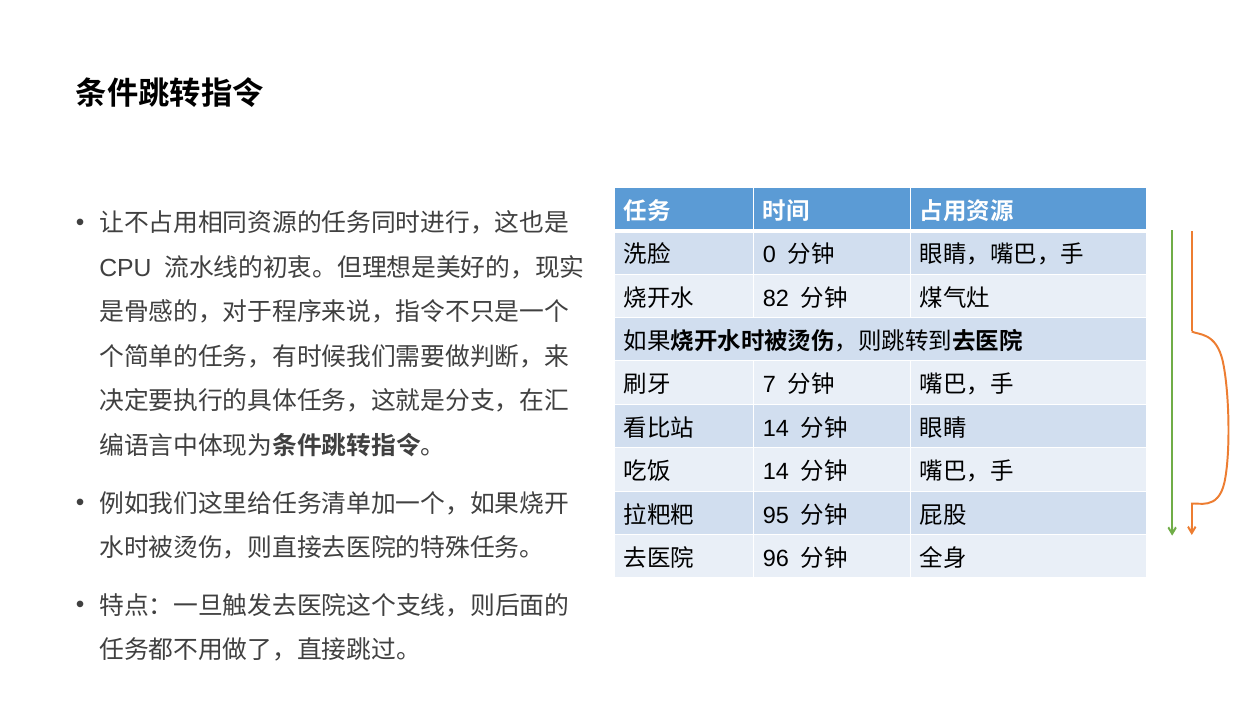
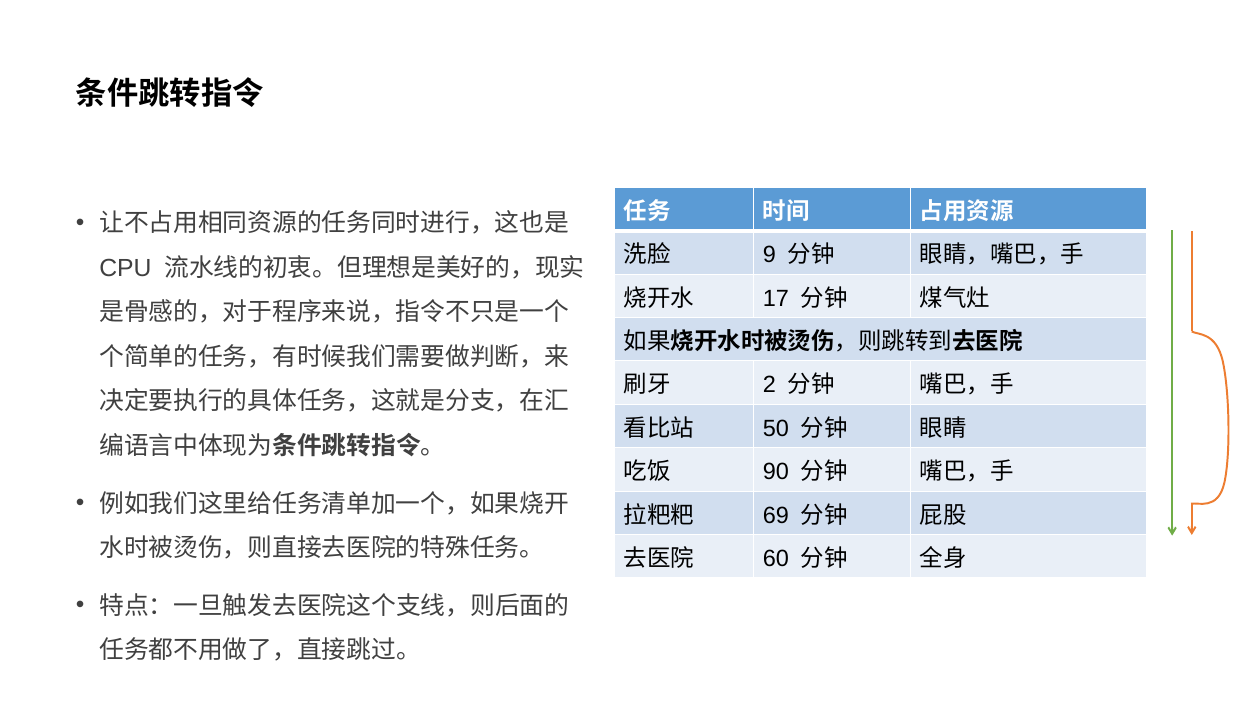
0: 0 -> 9 (769, 255)
82: 82 -> 17 (776, 298)
7: 7 -> 2 (769, 385)
14: 14 -> 50 (776, 429)
14: 14 -> 90 (776, 472)
95: 95 -> 69 (776, 515)
96: 96 -> 60 (776, 559)
